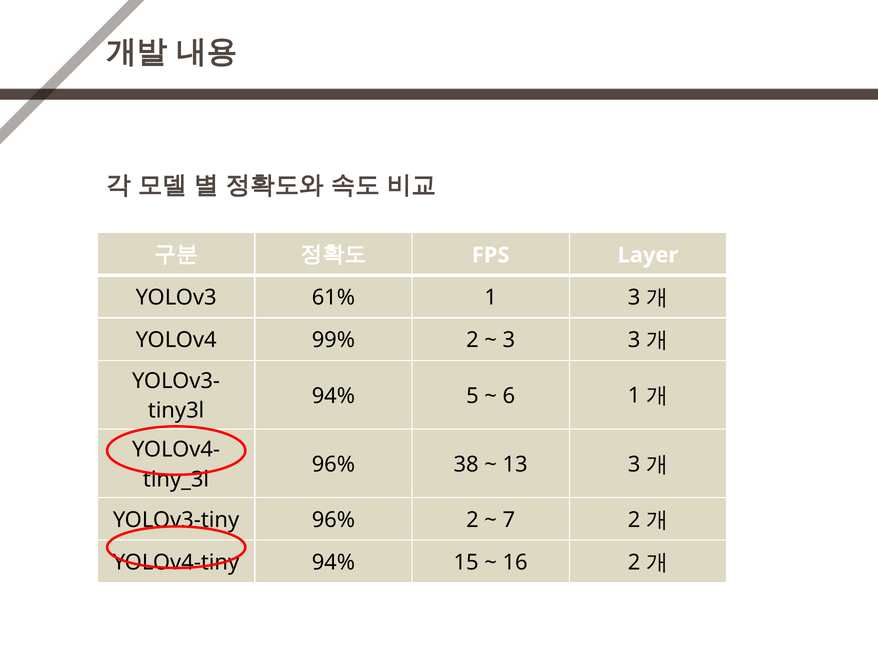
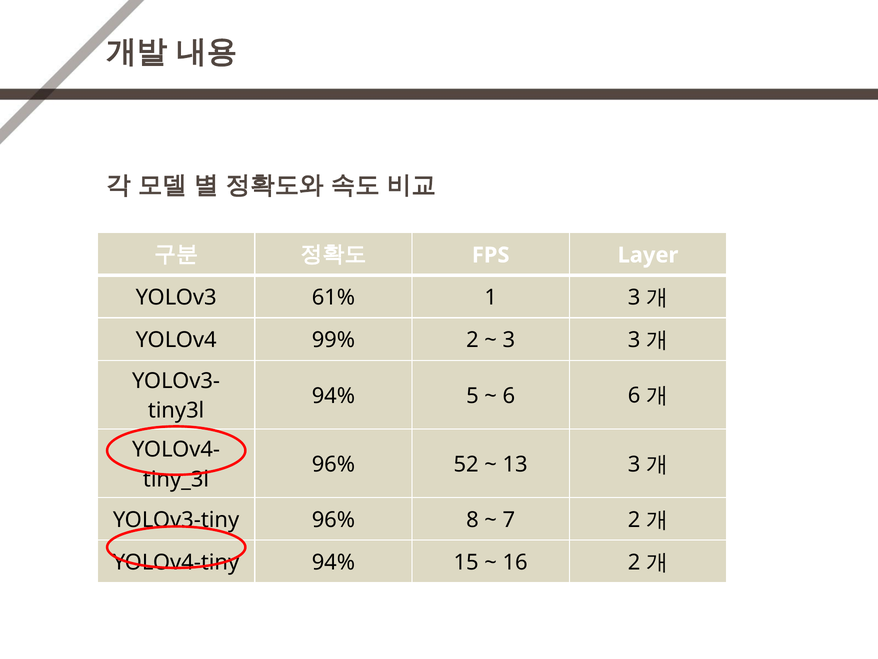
6 1: 1 -> 6 (634, 395)
38: 38 -> 52 (466, 464)
96% 2: 2 -> 8 (472, 520)
